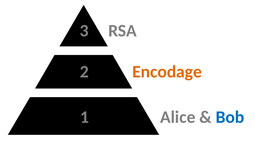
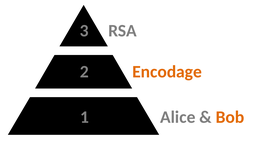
Bob colour: blue -> orange (230, 117)
